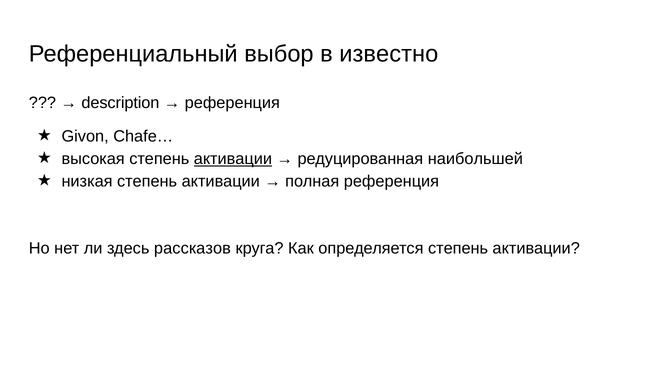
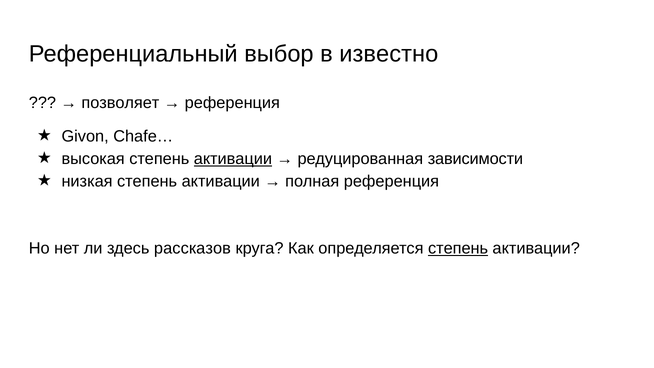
description: description -> позволяет (120, 103)
наибольшей: наибольшей -> зависимости (475, 159)
степень underline: none -> present (458, 248)
